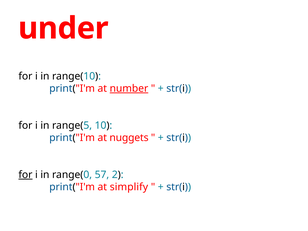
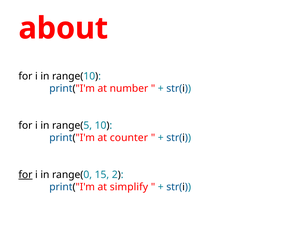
under: under -> about (63, 28)
number underline: present -> none (129, 89)
nuggets: nuggets -> counter (129, 138)
57: 57 -> 15 (102, 175)
